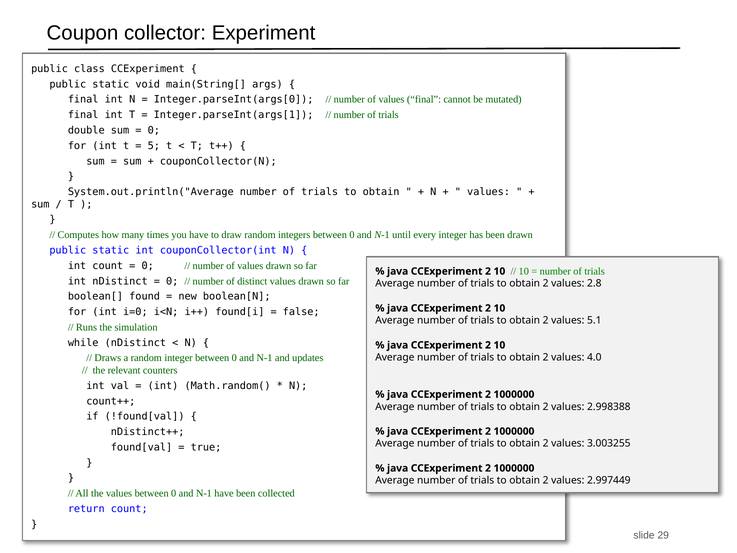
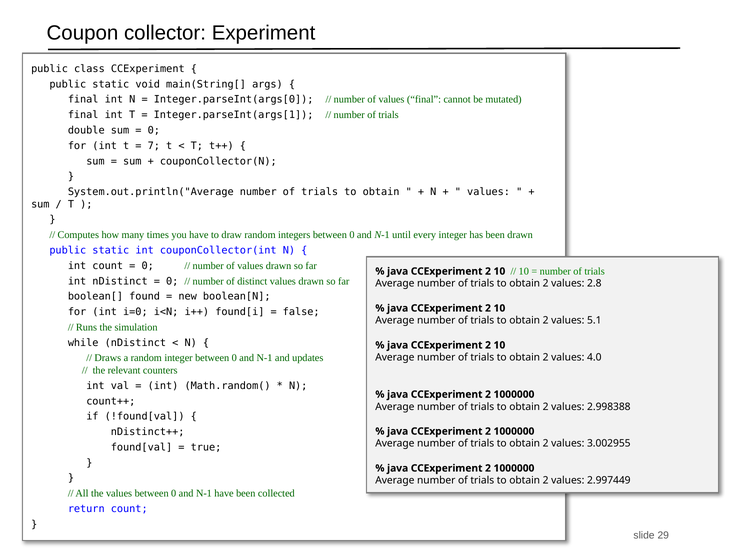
5: 5 -> 7 (154, 146)
3.003255: 3.003255 -> 3.002955 (609, 443)
